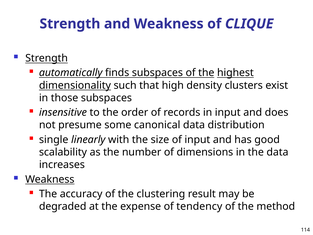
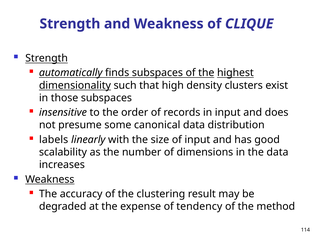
single: single -> labels (54, 139)
